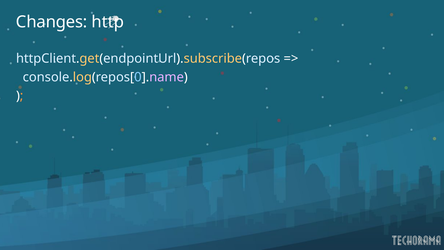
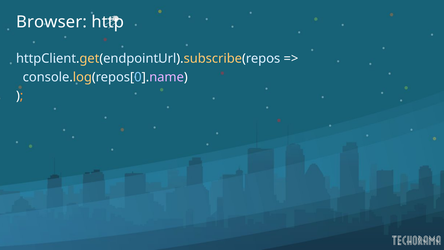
Changes: Changes -> Browser (52, 22)
